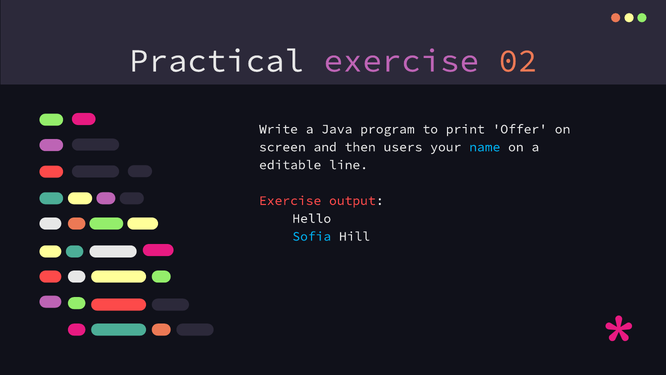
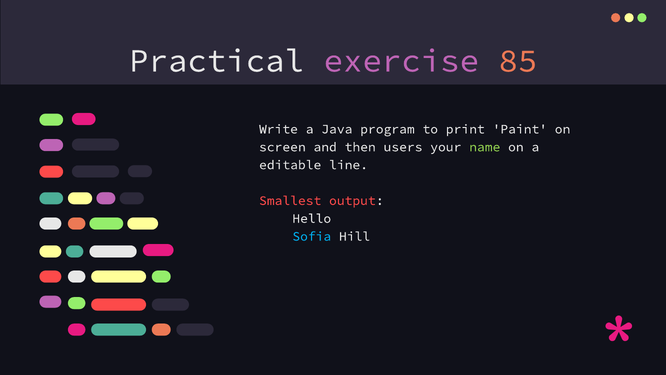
02: 02 -> 85 (518, 61)
Offer: Offer -> Paint (520, 129)
name colour: light blue -> light green (485, 147)
Exercise: Exercise -> Smallest (290, 200)
